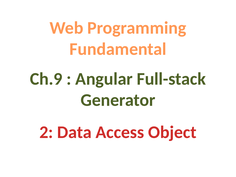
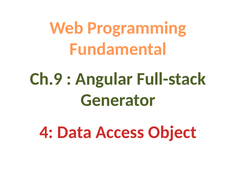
2: 2 -> 4 (46, 132)
